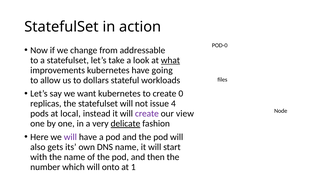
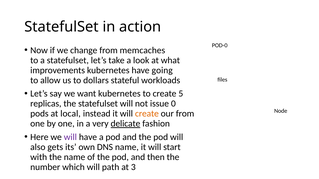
addressable: addressable -> memcaches (142, 50)
what underline: present -> none (170, 60)
0: 0 -> 5 (181, 94)
4: 4 -> 0 (173, 104)
create colour: purple -> orange (147, 114)
our view: view -> from (185, 114)
onto: onto -> path (111, 167)
1: 1 -> 3 (133, 167)
